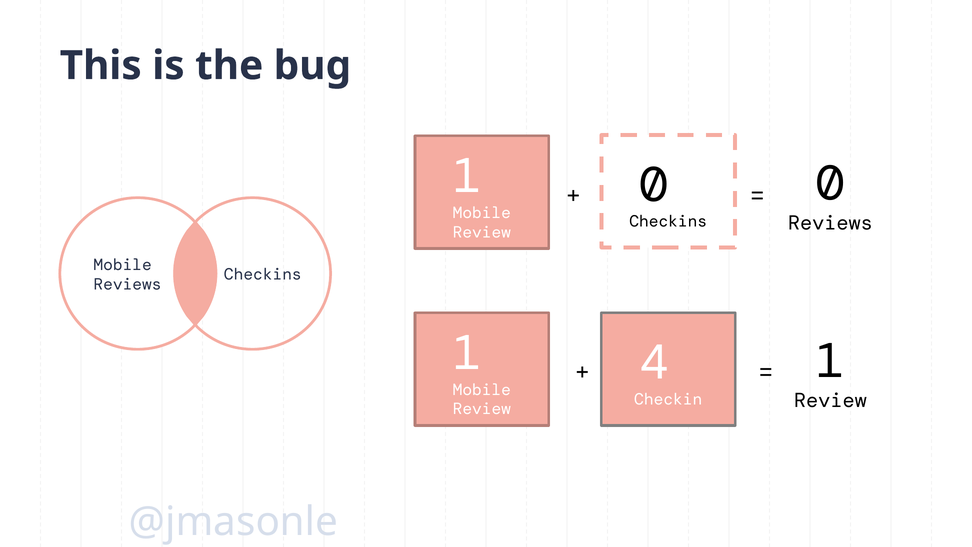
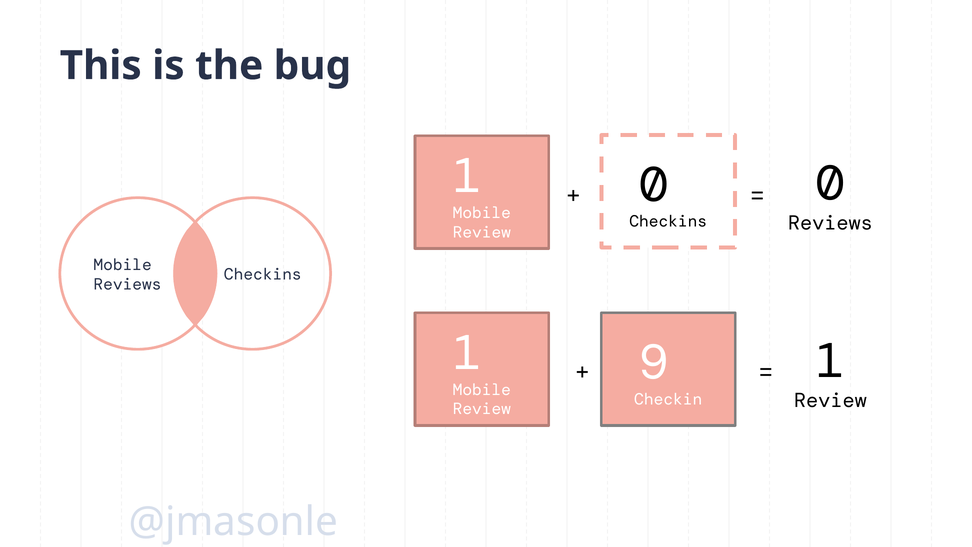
4: 4 -> 9 (654, 363)
